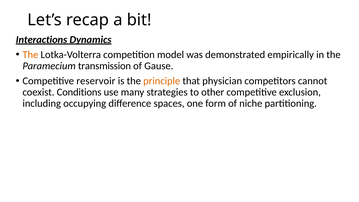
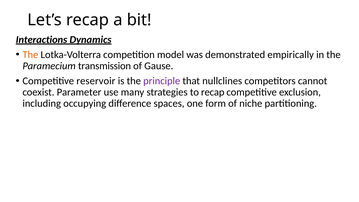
principle colour: orange -> purple (162, 81)
physician: physician -> nullclines (222, 81)
Conditions: Conditions -> Parameter (79, 92)
to other: other -> recap (213, 92)
